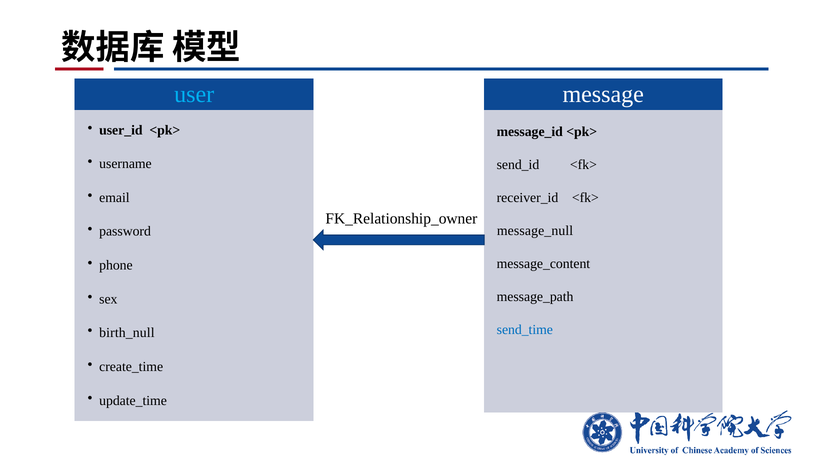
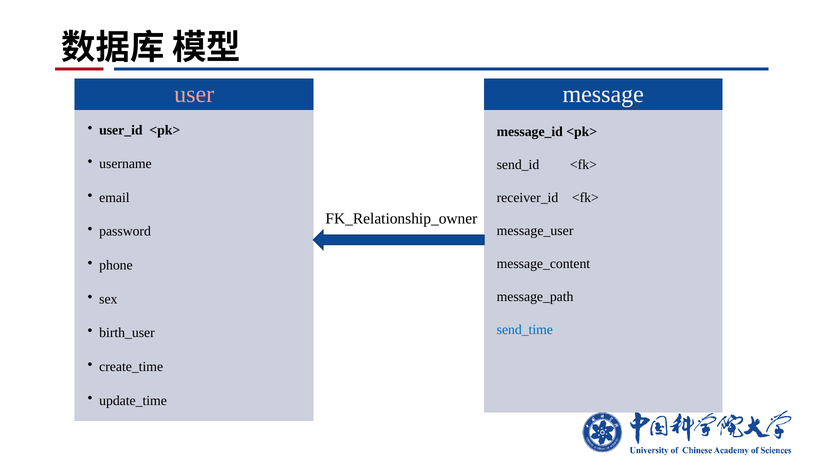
user colour: light blue -> pink (194, 95)
message_null: message_null -> message_user (535, 231)
birth_null: birth_null -> birth_user (127, 333)
